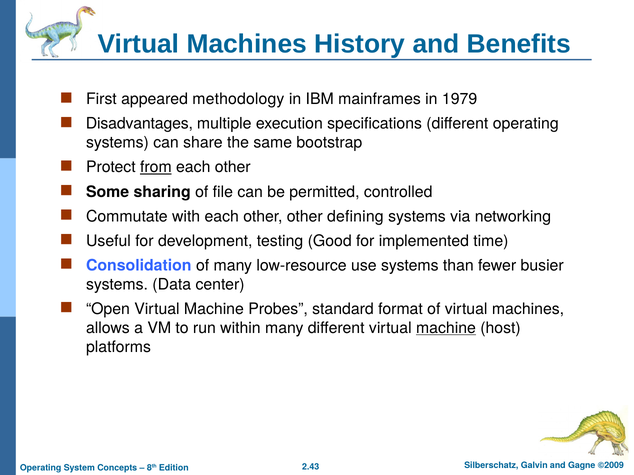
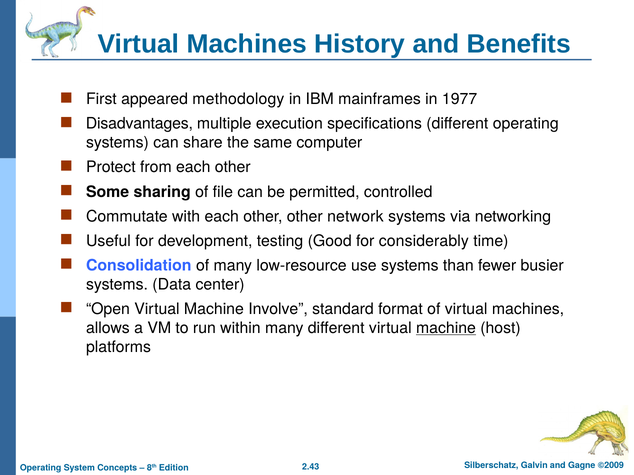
1979: 1979 -> 1977 (460, 99)
bootstrap: bootstrap -> computer (329, 143)
from underline: present -> none (156, 167)
defining: defining -> network (355, 217)
implemented: implemented -> considerably (424, 241)
Probes: Probes -> Involve (278, 309)
